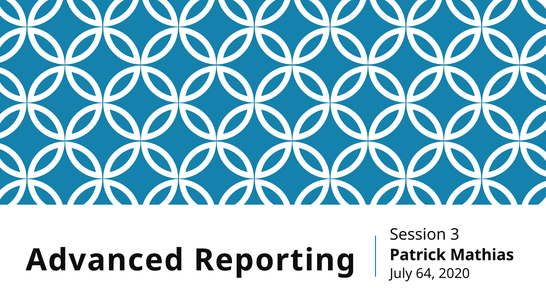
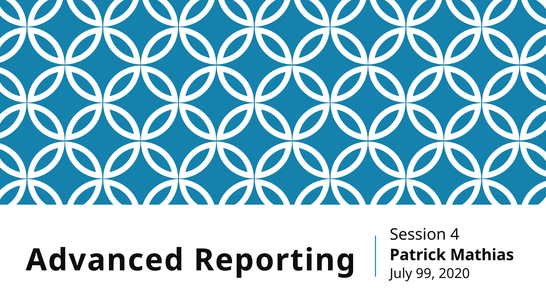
3: 3 -> 4 (455, 235)
64: 64 -> 99 (425, 274)
